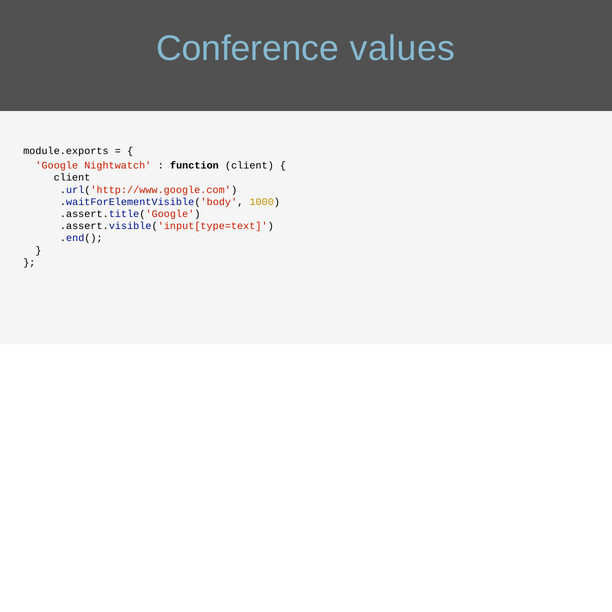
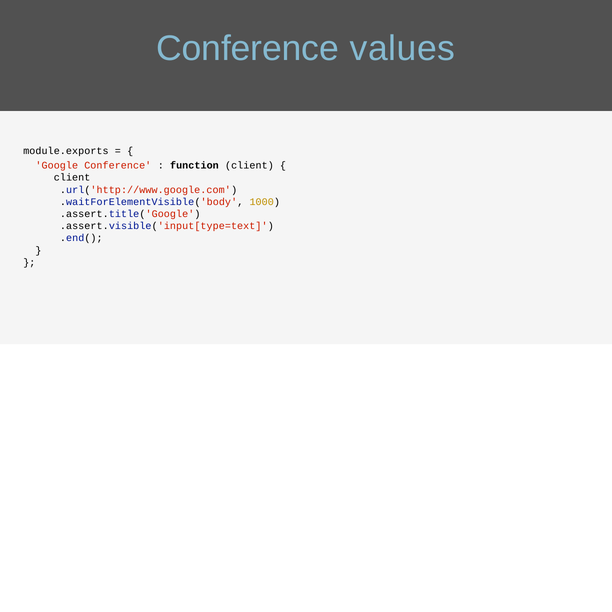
Google Nightwatch: Nightwatch -> Conference (118, 166)
